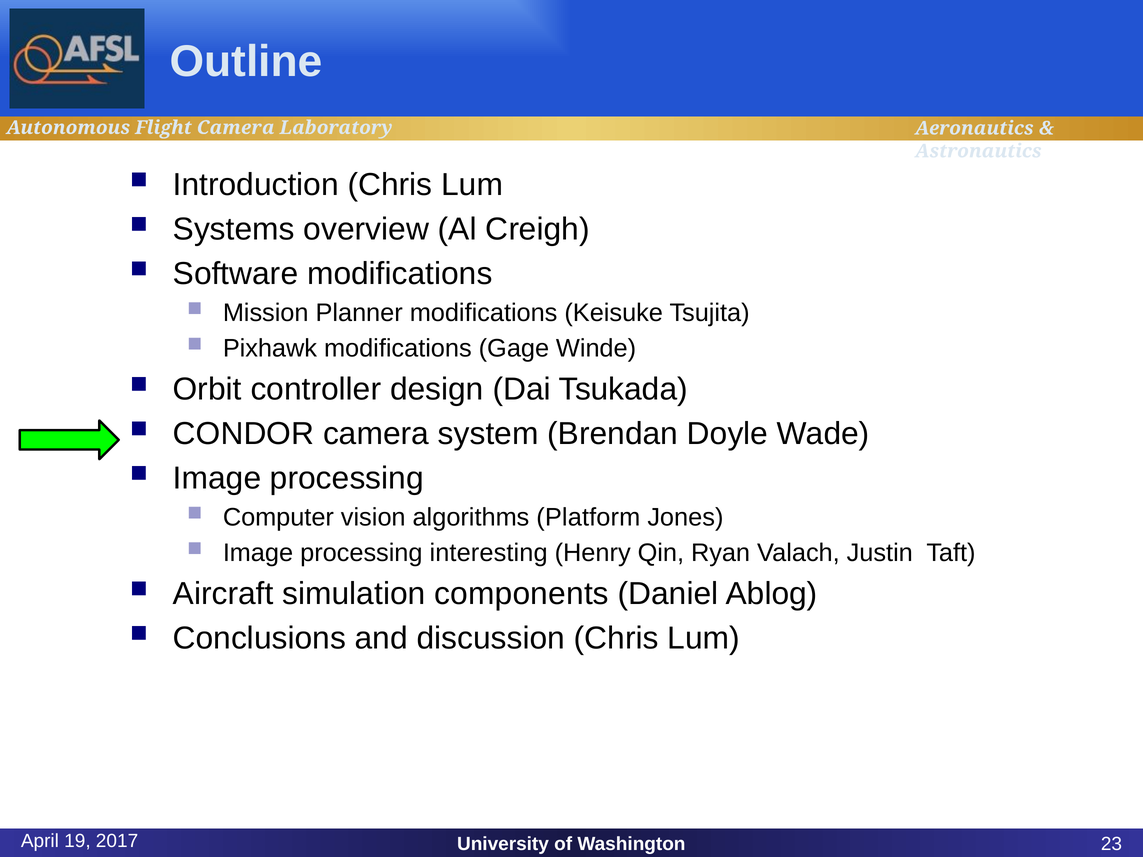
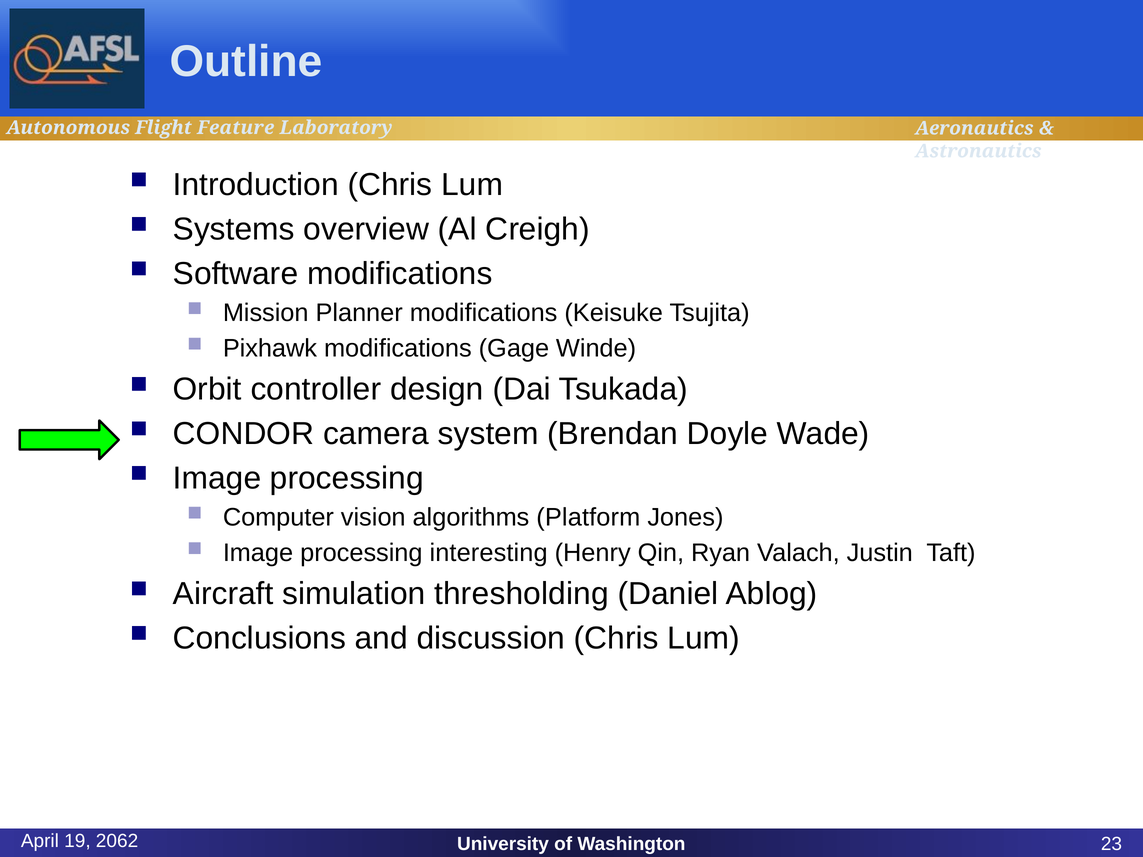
Camera: Camera -> Feature (236, 128)
components: components -> thresholding (522, 594)
2017: 2017 -> 2062 (117, 841)
